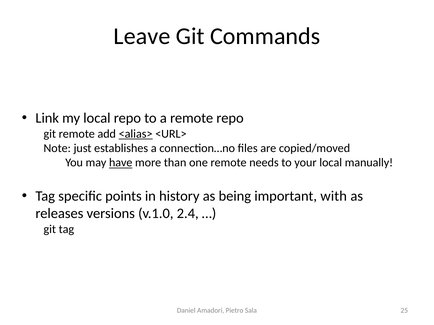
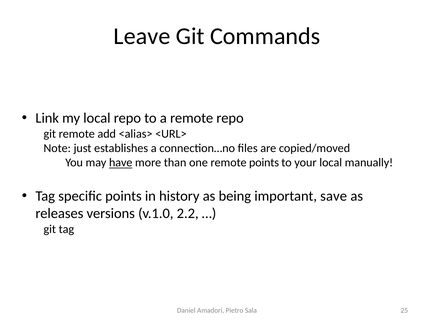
<alias> underline: present -> none (136, 134)
remote needs: needs -> points (264, 163)
with: with -> save (334, 196)
2.4: 2.4 -> 2.2 (188, 214)
